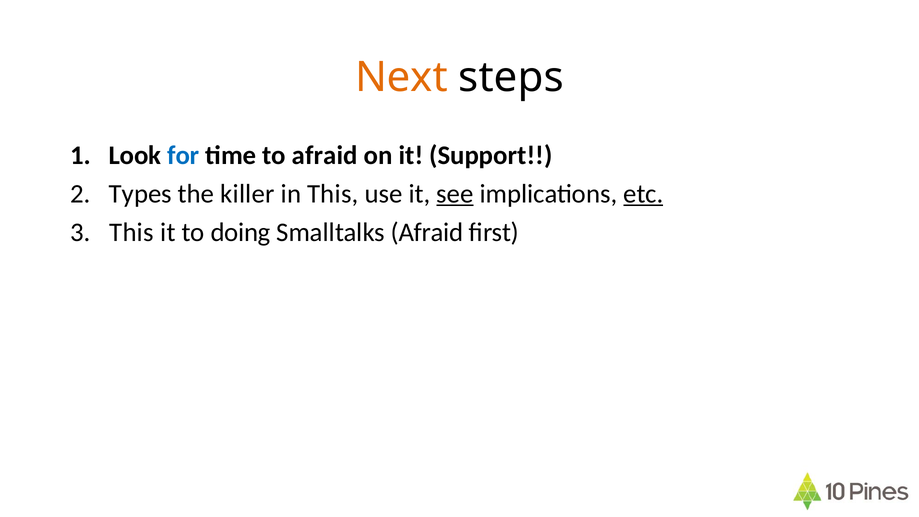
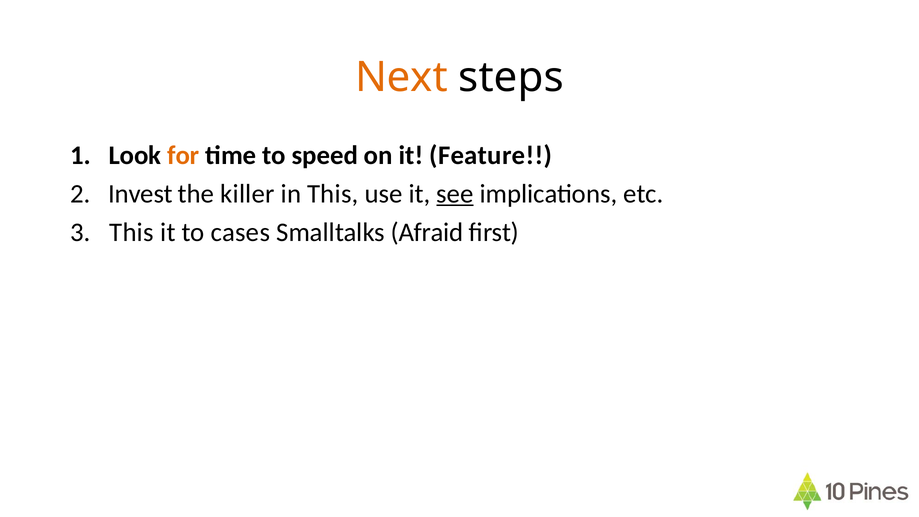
for colour: blue -> orange (183, 155)
to afraid: afraid -> speed (325, 155)
Support: Support -> Feature (491, 155)
Types: Types -> Invest (141, 194)
etc underline: present -> none (643, 194)
doing: doing -> cases (240, 232)
